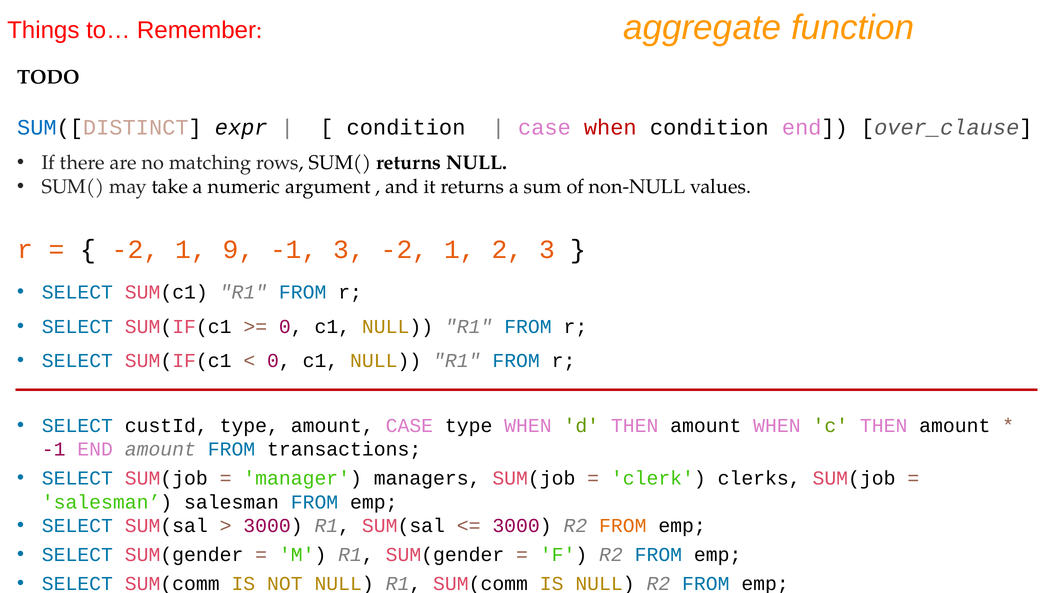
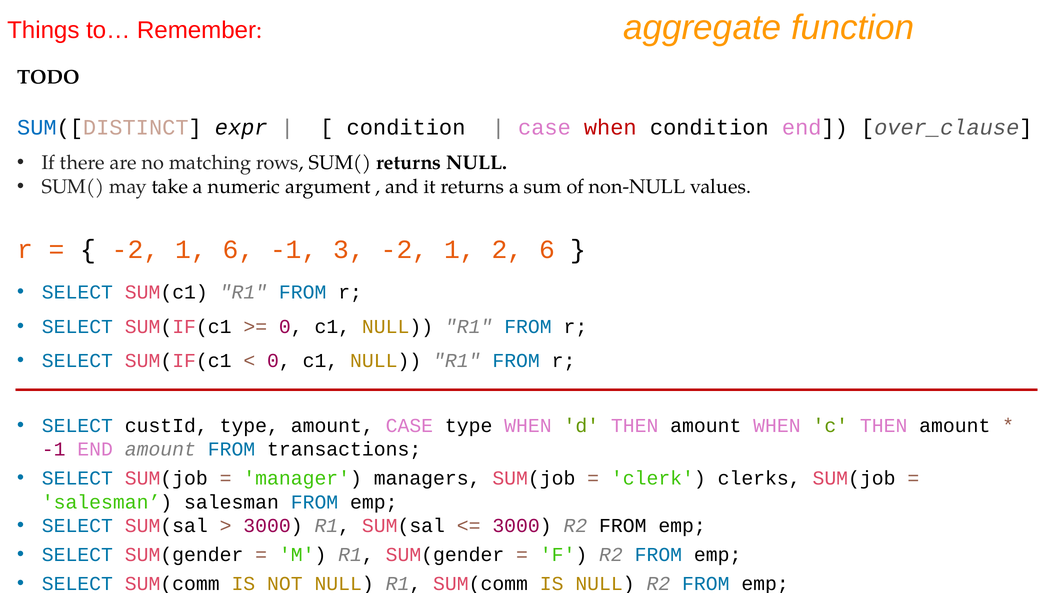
1 9: 9 -> 6 (239, 249)
2 3: 3 -> 6 (547, 249)
FROM colour: orange -> black (623, 526)
